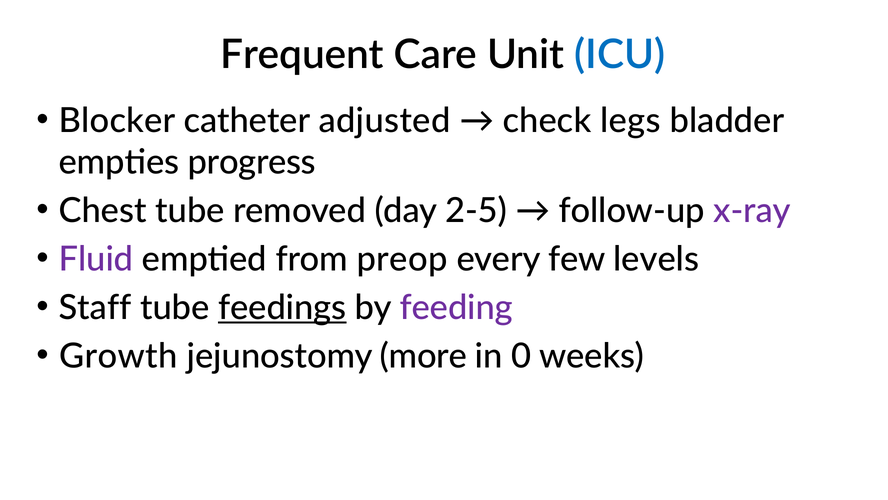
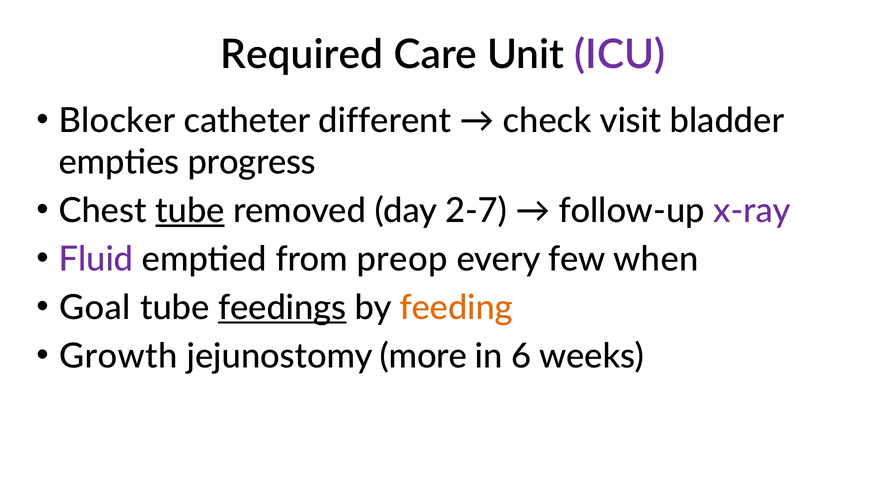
Frequent: Frequent -> Required (302, 55)
ICU colour: blue -> purple (620, 55)
adjusted: adjusted -> different (385, 121)
legs: legs -> visit (631, 121)
tube underline: none -> present (190, 211)
2-5: 2-5 -> 2-7 (476, 211)
levels: levels -> when (656, 259)
Staff: Staff -> Goal (95, 307)
feeding colour: purple -> orange (456, 307)
0: 0 -> 6 (521, 356)
